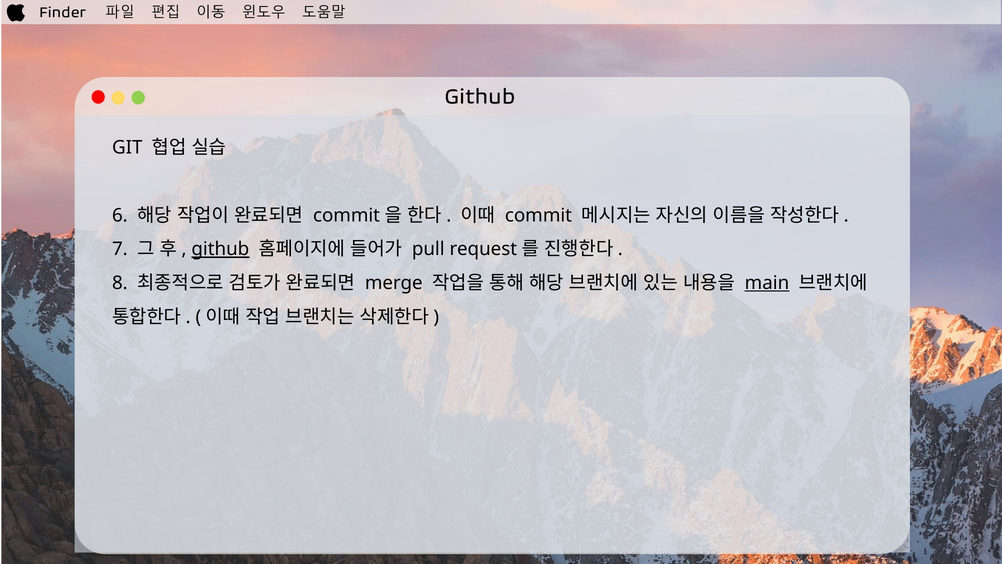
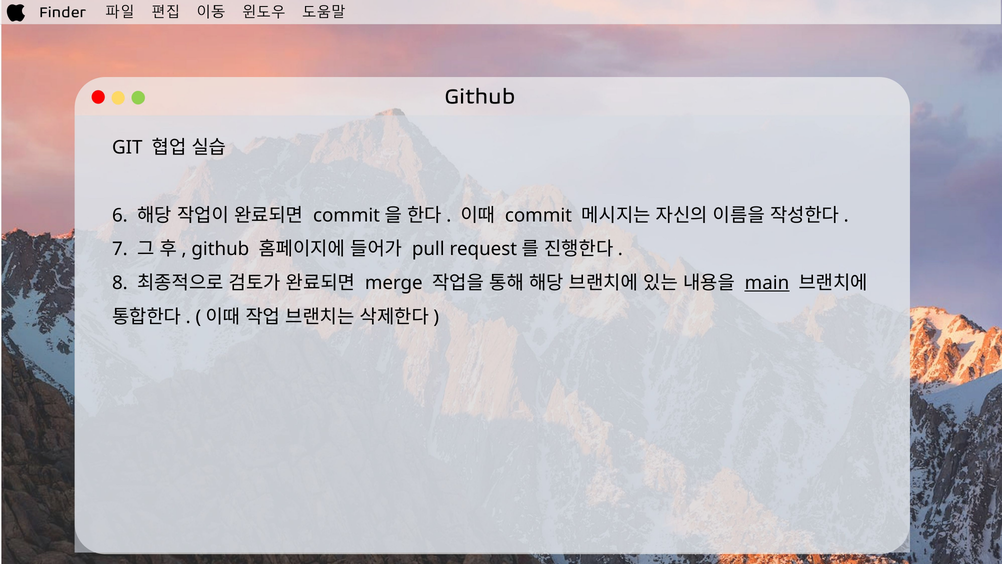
github underline: present -> none (220, 249)
